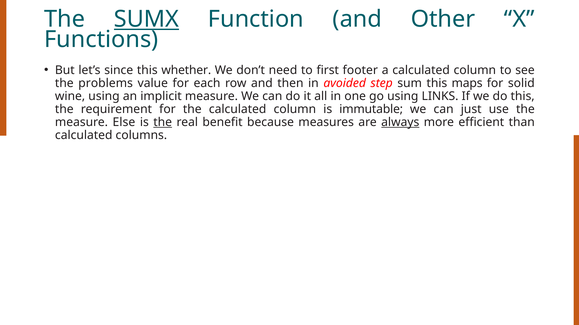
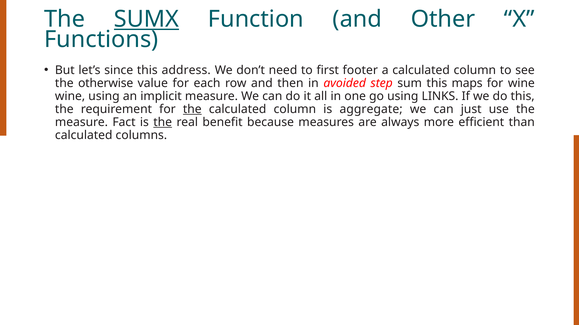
whether: whether -> address (186, 70)
problems: problems -> otherwise (106, 83)
for solid: solid -> wine (521, 83)
the underline: none -> present (192, 109)
immutable: immutable -> aggregate (371, 109)
Else: Else -> Fact (124, 122)
always underline: present -> none (400, 122)
